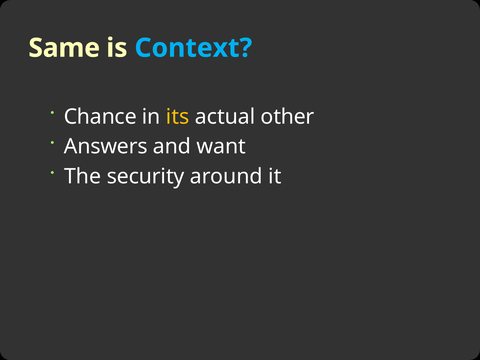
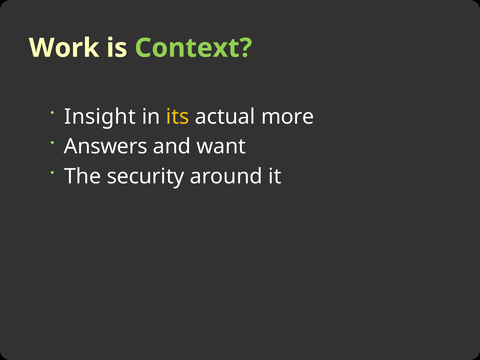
Same: Same -> Work (64, 48)
Context colour: light blue -> light green (193, 48)
Chance: Chance -> Insight (100, 117)
other: other -> more (288, 117)
